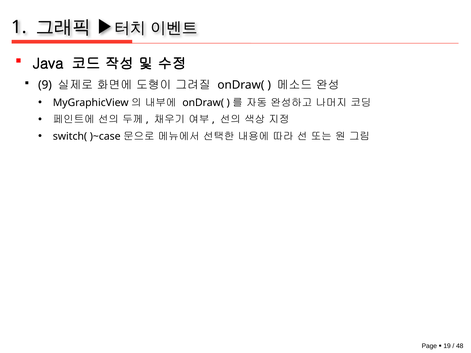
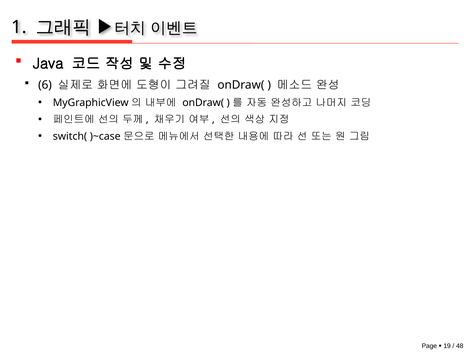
9: 9 -> 6 (45, 85)
